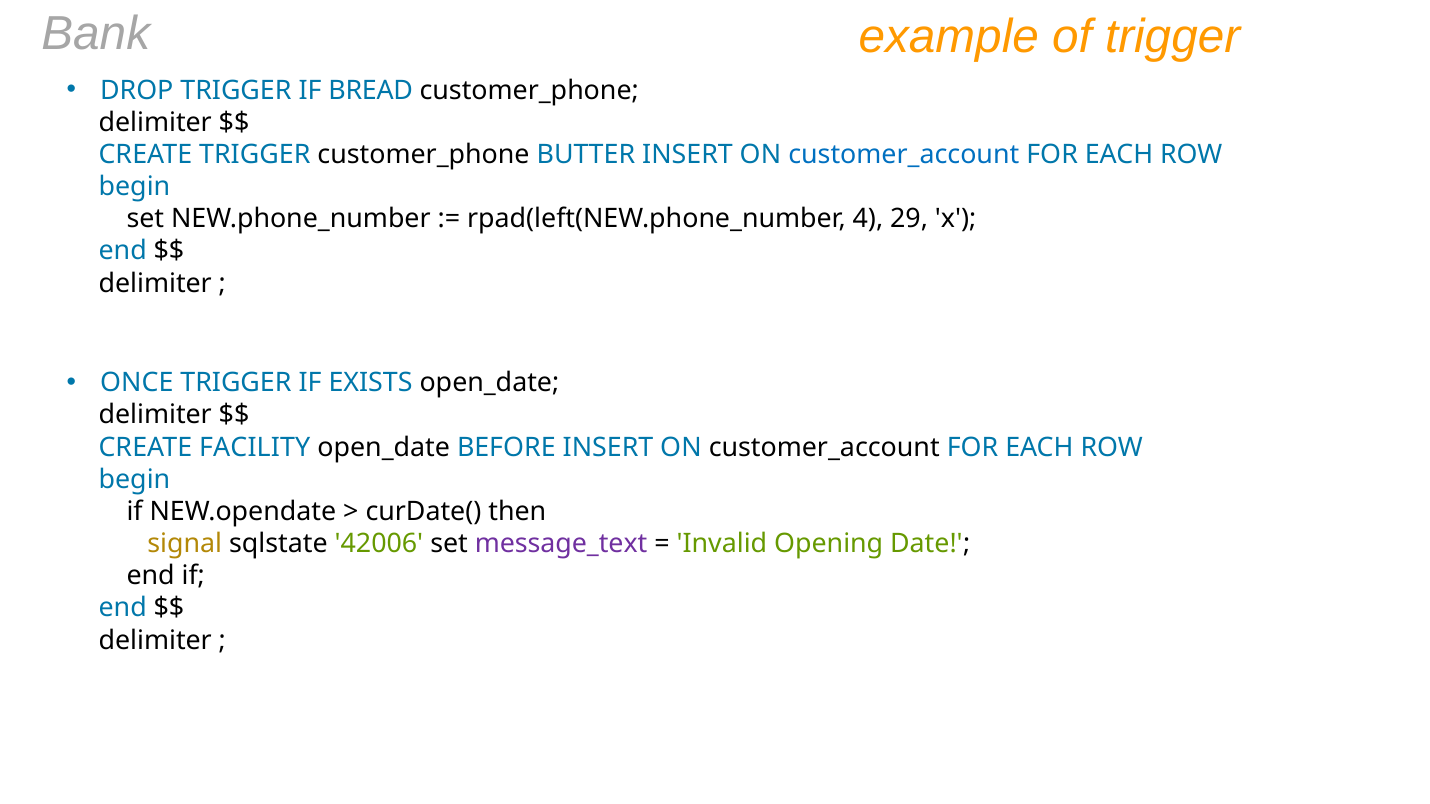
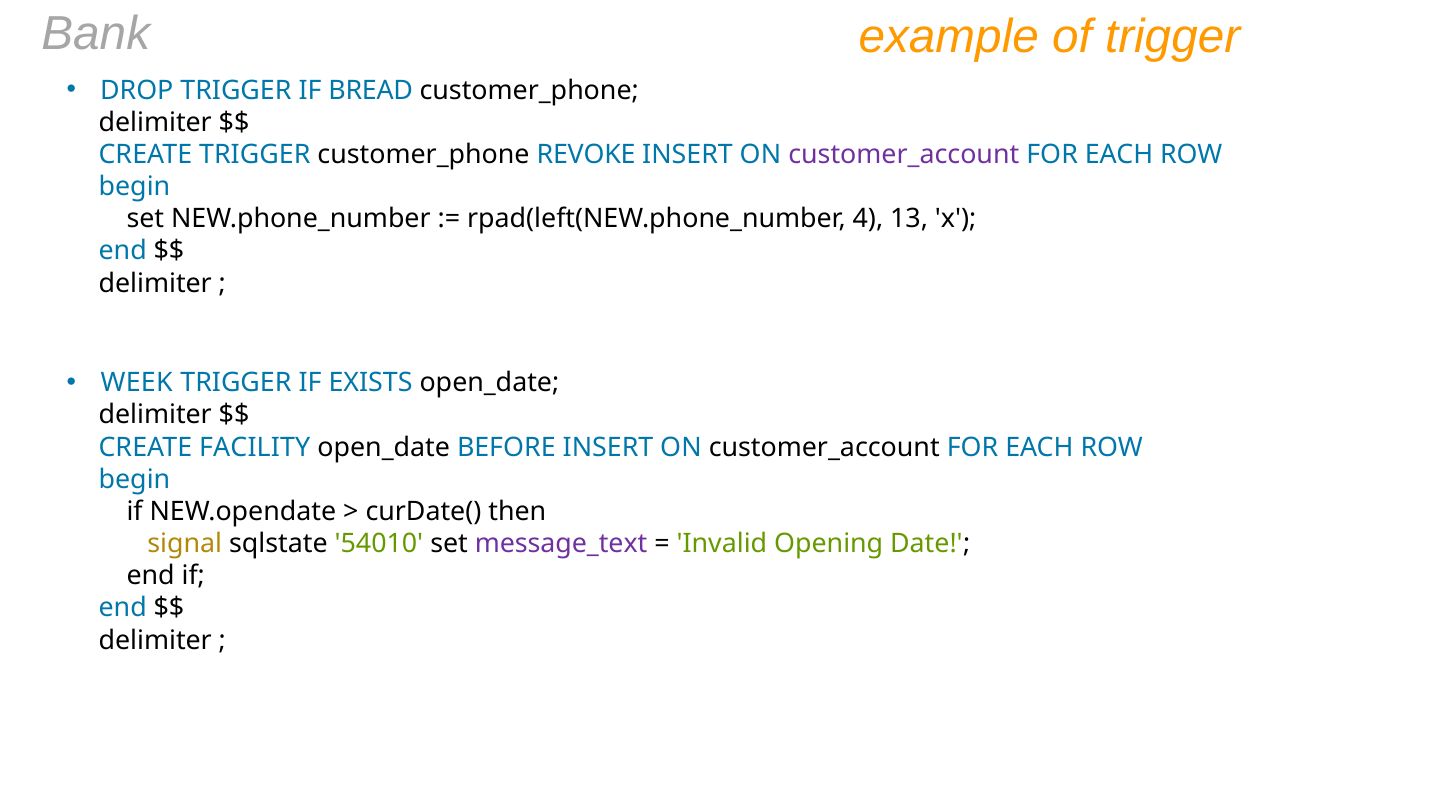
BUTTER: BUTTER -> REVOKE (586, 155)
customer_account colour: blue -> purple (904, 155)
29: 29 -> 13 (909, 219)
ONCE: ONCE -> WEEK (137, 383)
42006: 42006 -> 54010 (379, 544)
